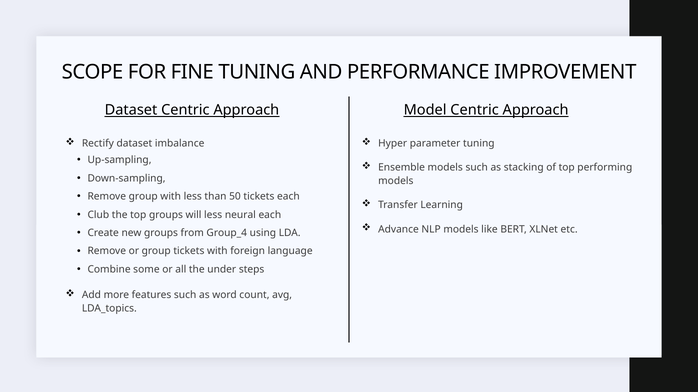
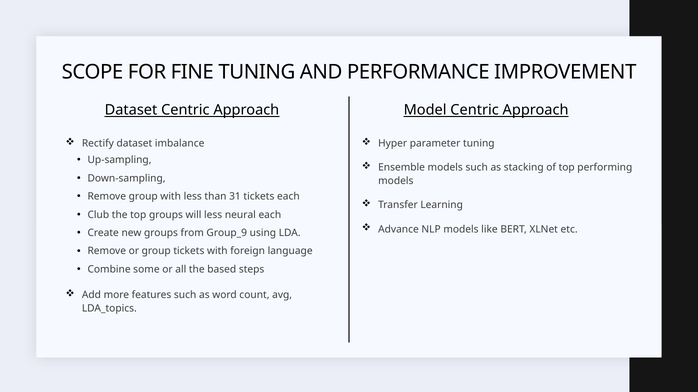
50: 50 -> 31 (235, 197)
Group_4: Group_4 -> Group_9 (227, 233)
under: under -> based (222, 270)
